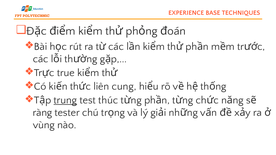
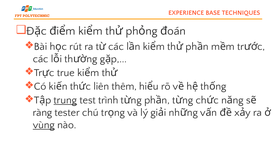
cung: cung -> thêm (124, 87)
thúc: thúc -> trình (108, 100)
vùng underline: none -> present (44, 125)
